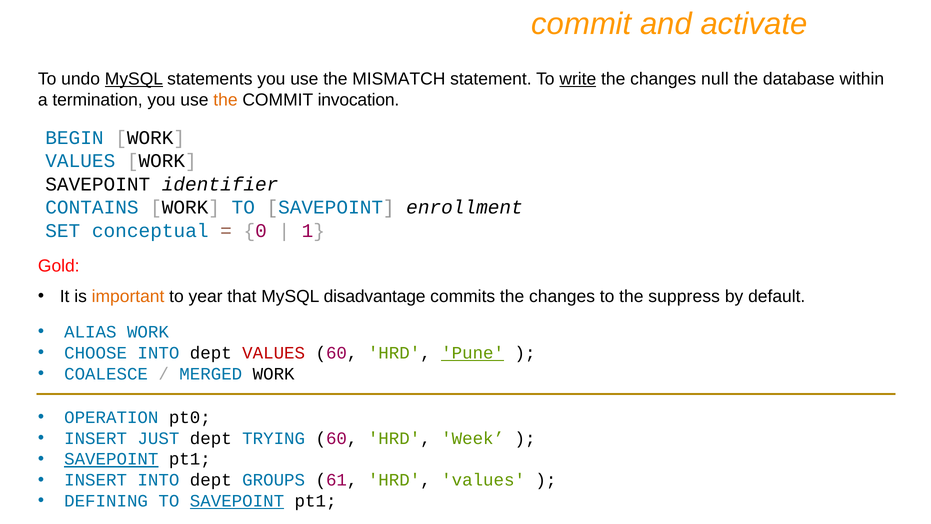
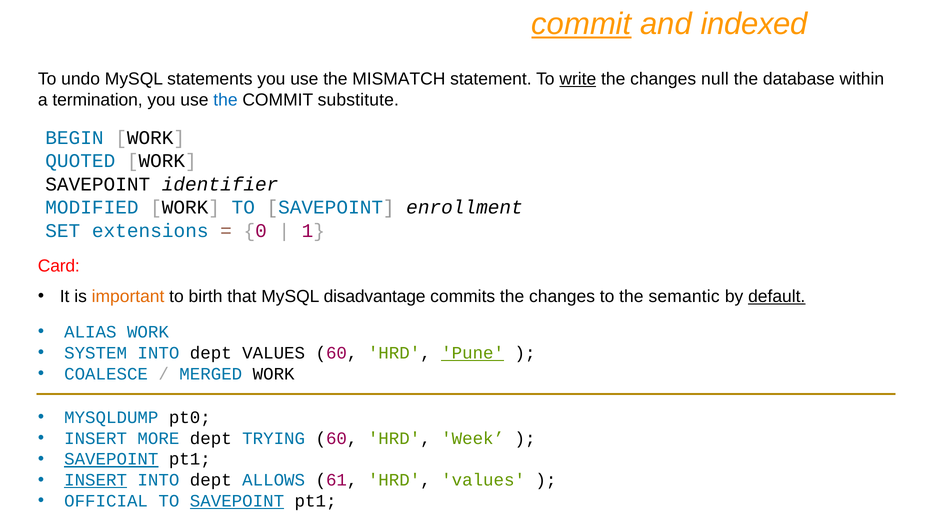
commit underline: none -> present (581, 24)
activate: activate -> indexed (754, 24)
MySQL underline: present -> none (134, 79)
the colour: orange -> blue (225, 100)
invocation: invocation -> substitute (358, 100)
VALUES: VALUES -> QUOTED (80, 161)
CONTAINS: CONTAINS -> MODIFIED (92, 207)
conceptual: conceptual -> extensions (150, 231)
Gold: Gold -> Card (59, 266)
year: year -> birth (206, 296)
suppress: suppress -> semantic (684, 296)
default underline: none -> present (777, 296)
CHOOSE: CHOOSE -> SYSTEM (96, 353)
VALUES colour: red -> black (274, 353)
OPERATION: OPERATION -> MYSQLDUMP (111, 417)
JUST: JUST -> MORE (158, 438)
INSERT underline: none -> present (96, 480)
GROUPS: GROUPS -> ALLOWS (274, 480)
DEFINING: DEFINING -> OFFICIAL (106, 501)
